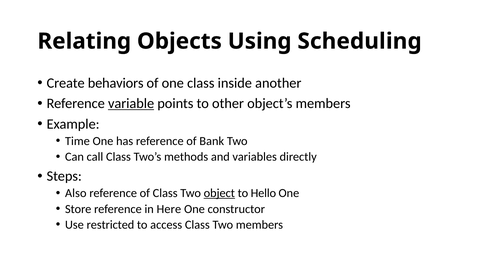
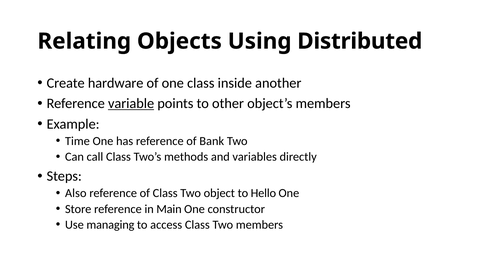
Scheduling: Scheduling -> Distributed (360, 41)
behaviors: behaviors -> hardware (116, 83)
object underline: present -> none (219, 193)
Here: Here -> Main (169, 209)
restricted: restricted -> managing (110, 225)
